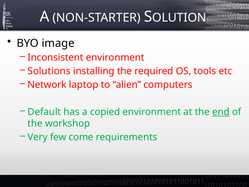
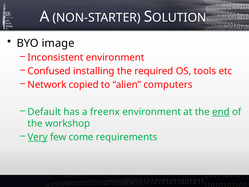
Solutions: Solutions -> Confused (49, 71)
laptop: laptop -> copied (84, 85)
copied: copied -> freenx (105, 112)
Very underline: none -> present (38, 137)
